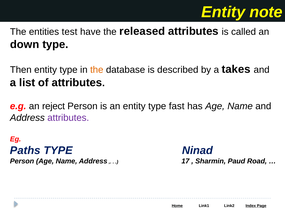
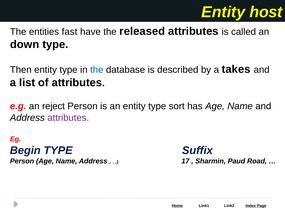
note: note -> host (266, 12)
test: test -> fast (70, 32)
the colour: orange -> blue (97, 70)
fast: fast -> sort (177, 106)
Paths: Paths -> Begin (25, 150)
Ninad: Ninad -> Suffix (197, 150)
